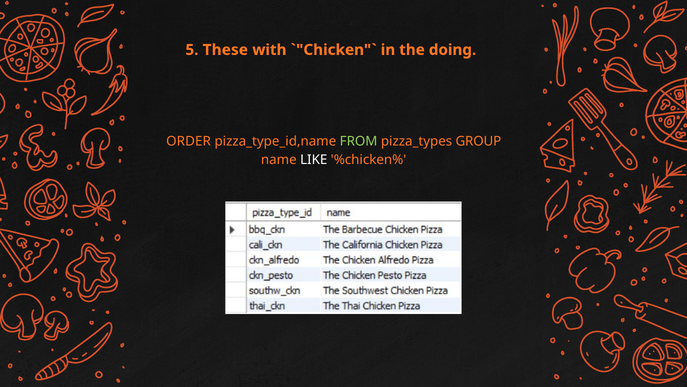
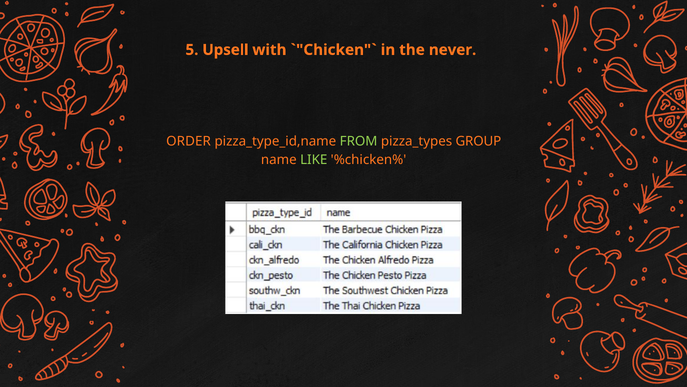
These: These -> Upsell (225, 50)
doing: doing -> never (453, 50)
LIKE colour: white -> light green (314, 160)
